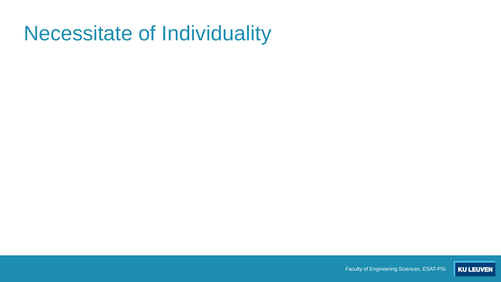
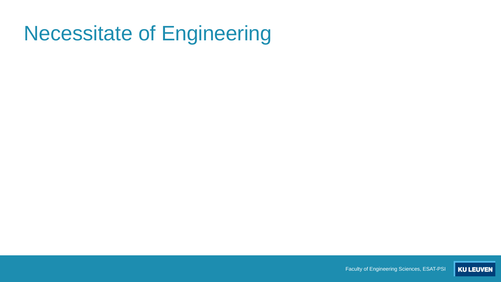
Individuality: Individuality -> Engineering (217, 34)
